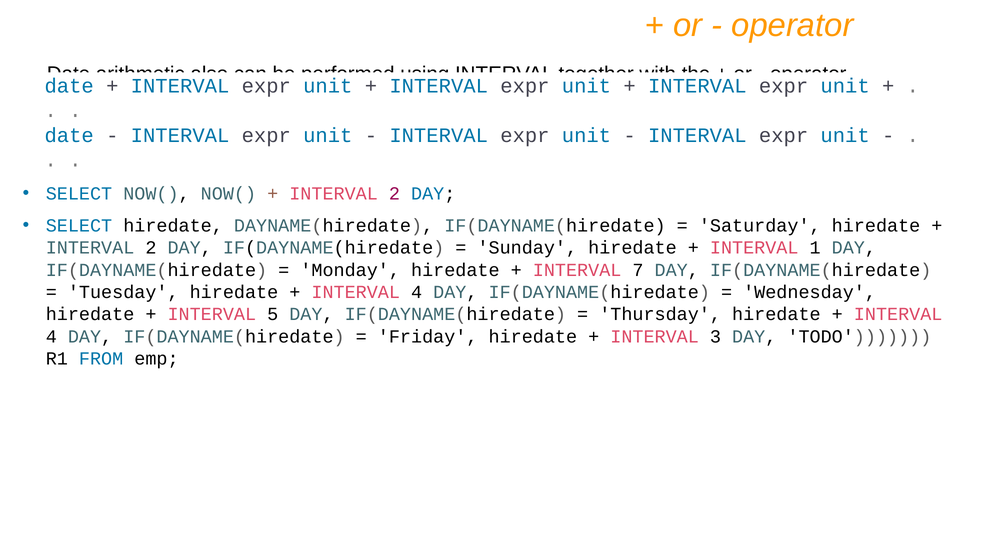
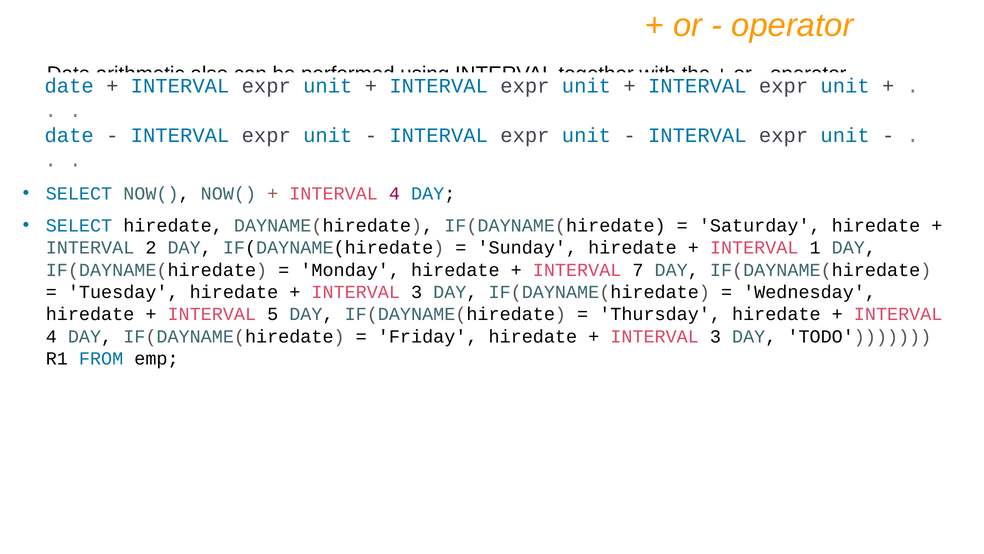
2: 2 -> 4 (394, 193)
4: 4 -> 3 (417, 292)
